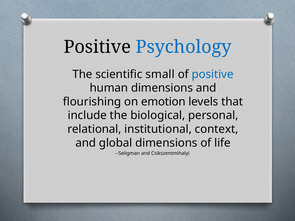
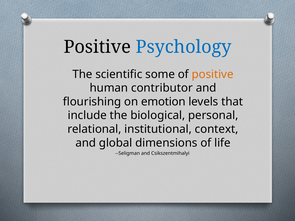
small: small -> some (160, 74)
positive colour: blue -> orange (213, 74)
human dimensions: dimensions -> contributor (162, 88)
